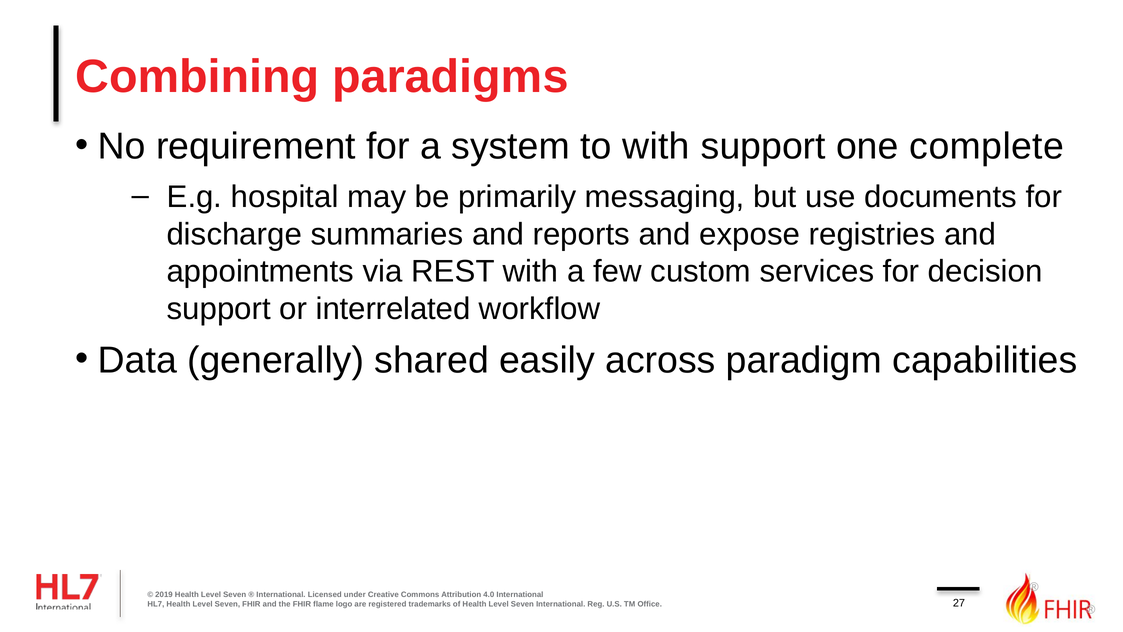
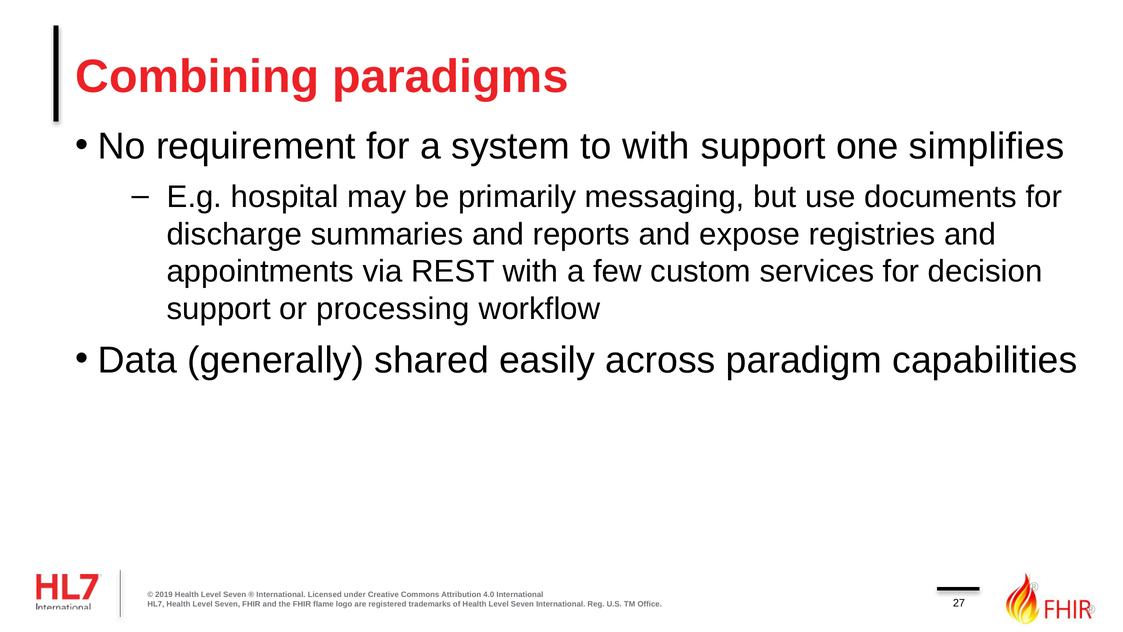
complete: complete -> simplifies (987, 147)
interrelated: interrelated -> processing (393, 309)
